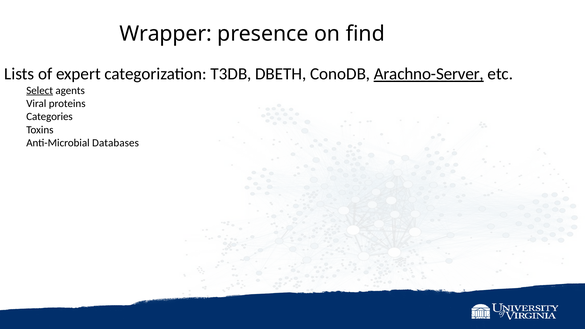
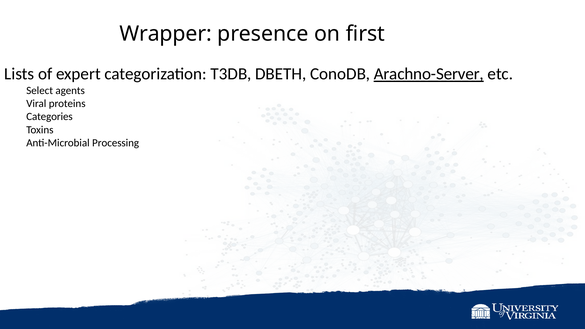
find: find -> first (365, 34)
Select underline: present -> none (40, 90)
Databases: Databases -> Processing (116, 143)
